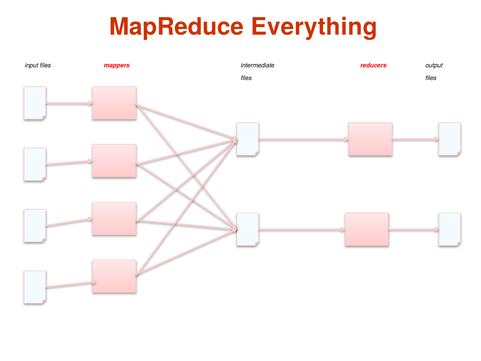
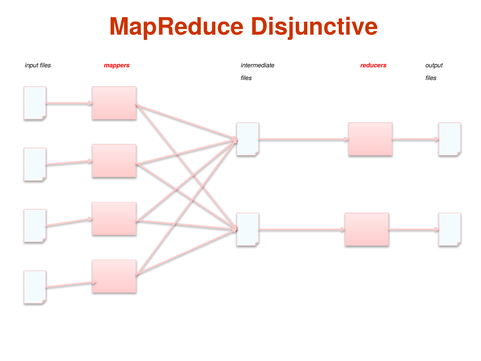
Everything: Everything -> Disjunctive (314, 27)
